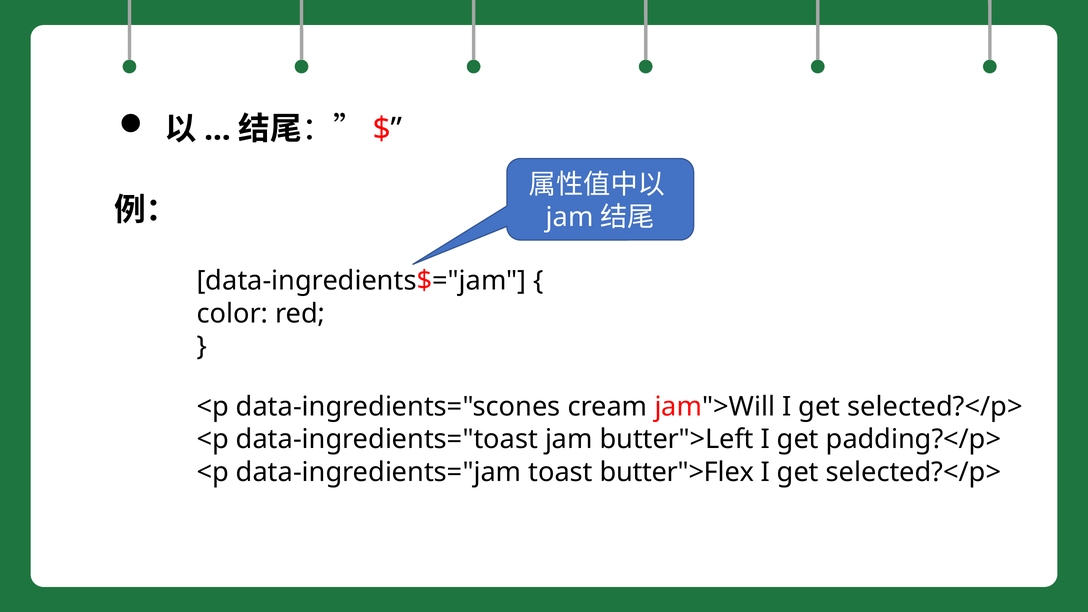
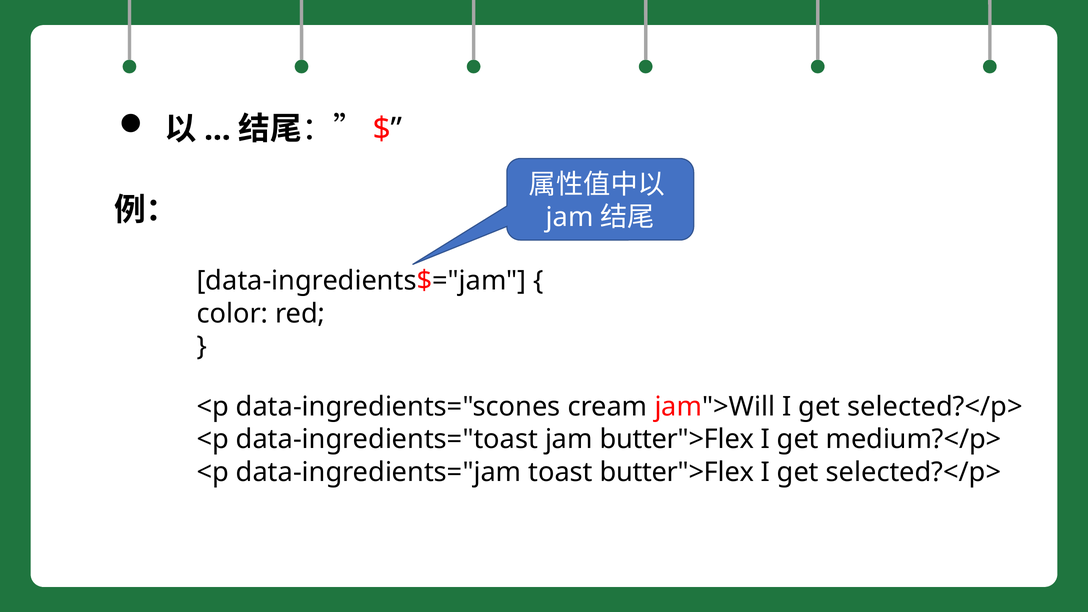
jam butter">Left: butter">Left -> butter">Flex (677, 439)
padding?</p>: padding?</p> -> medium?</p> (914, 439)
